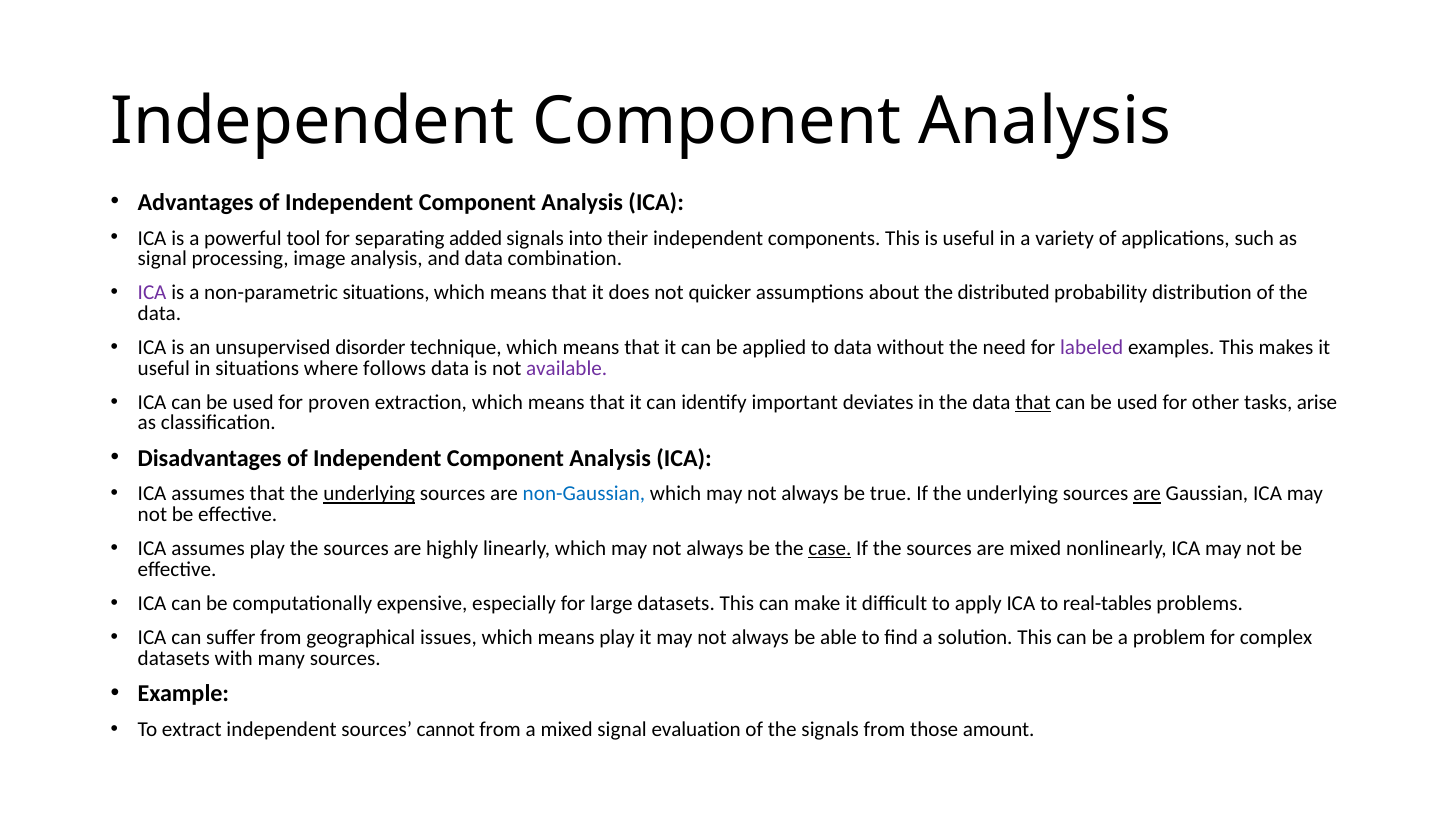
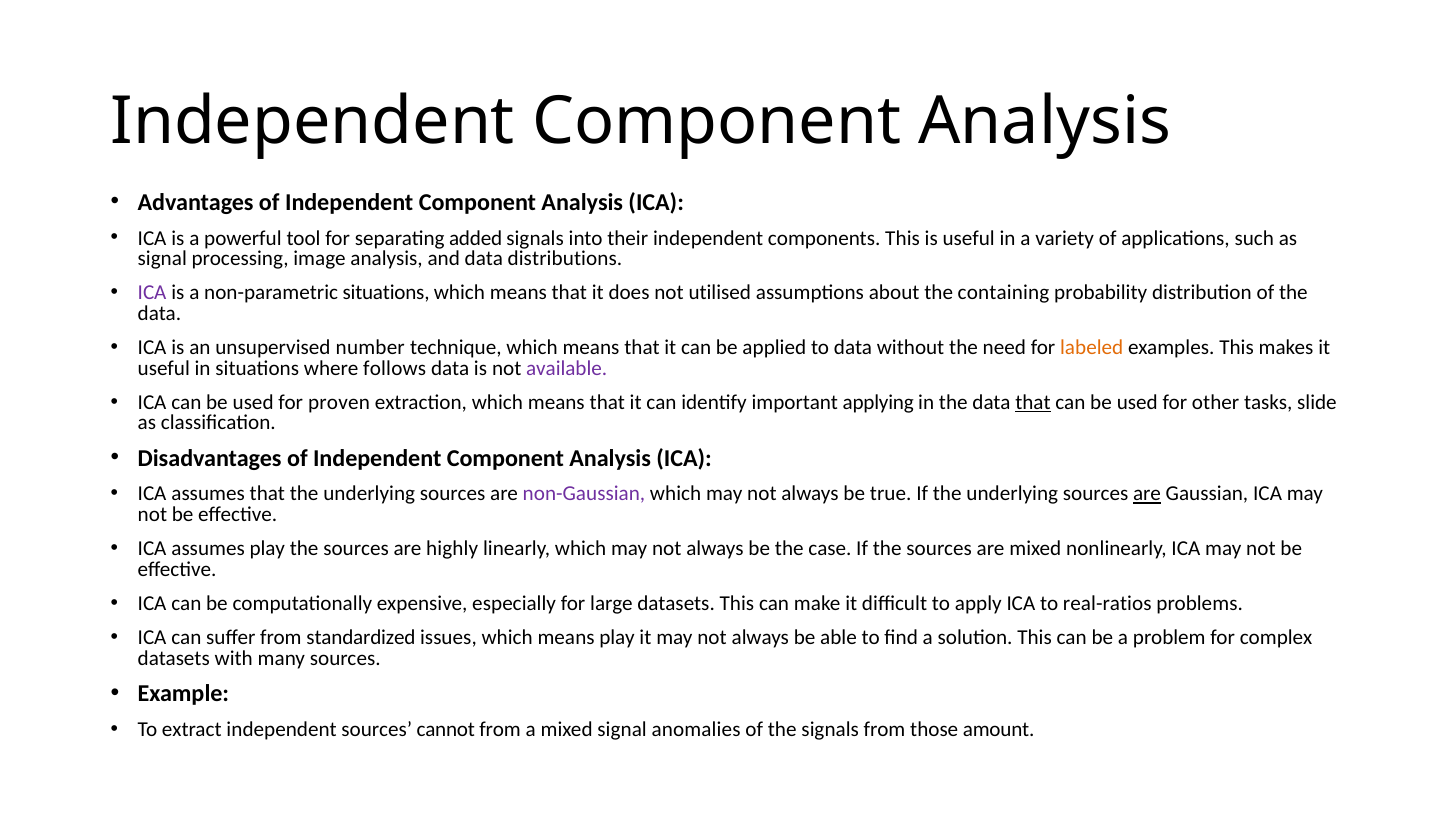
combination: combination -> distributions (565, 259)
quicker: quicker -> utilised (720, 293)
distributed: distributed -> containing (1004, 293)
disorder: disorder -> number (370, 347)
labeled colour: purple -> orange (1092, 347)
deviates: deviates -> applying (878, 402)
arise: arise -> slide (1317, 402)
underlying underline: present -> none (369, 494)
non-Gaussian colour: blue -> purple (584, 494)
case underline: present -> none (830, 548)
real-tables: real-tables -> real-ratios (1107, 603)
geographical: geographical -> standardized (361, 637)
evaluation: evaluation -> anomalies (696, 729)
